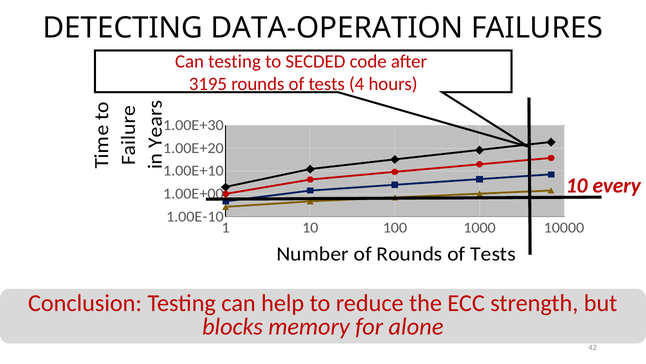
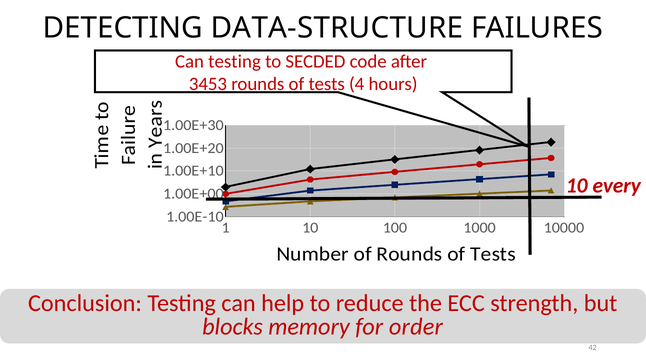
DATA-OPERATION: DATA-OPERATION -> DATA-STRUCTURE (337, 28)
3195: 3195 -> 3453 (208, 84)
alone: alone -> order (416, 326)
